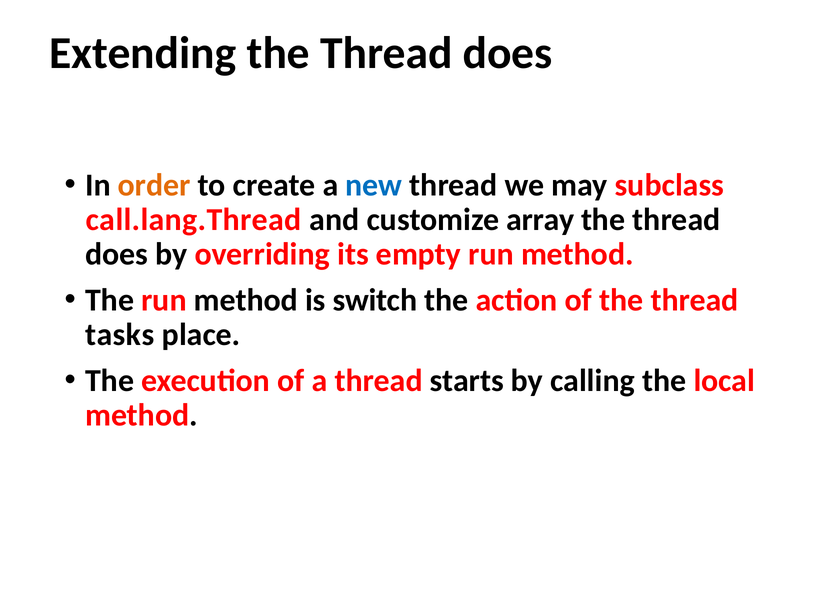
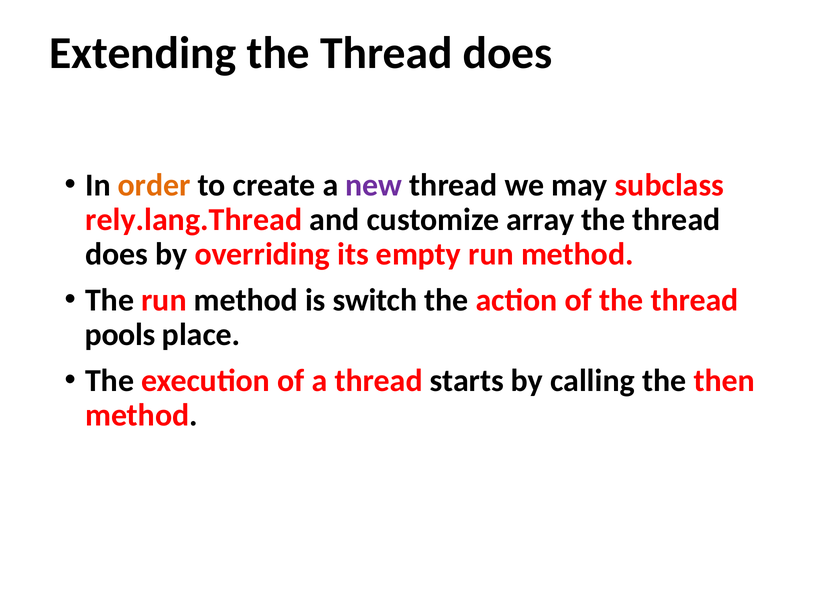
new colour: blue -> purple (374, 185)
call.lang.Thread: call.lang.Thread -> rely.lang.Thread (194, 220)
tasks: tasks -> pools (120, 334)
local: local -> then (724, 380)
